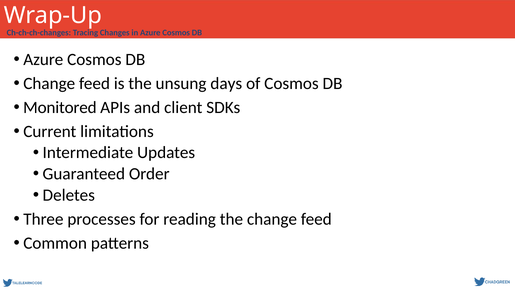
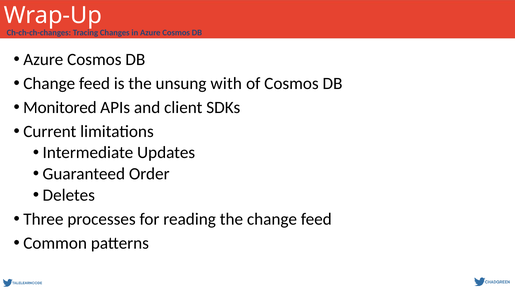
days: days -> with (226, 83)
